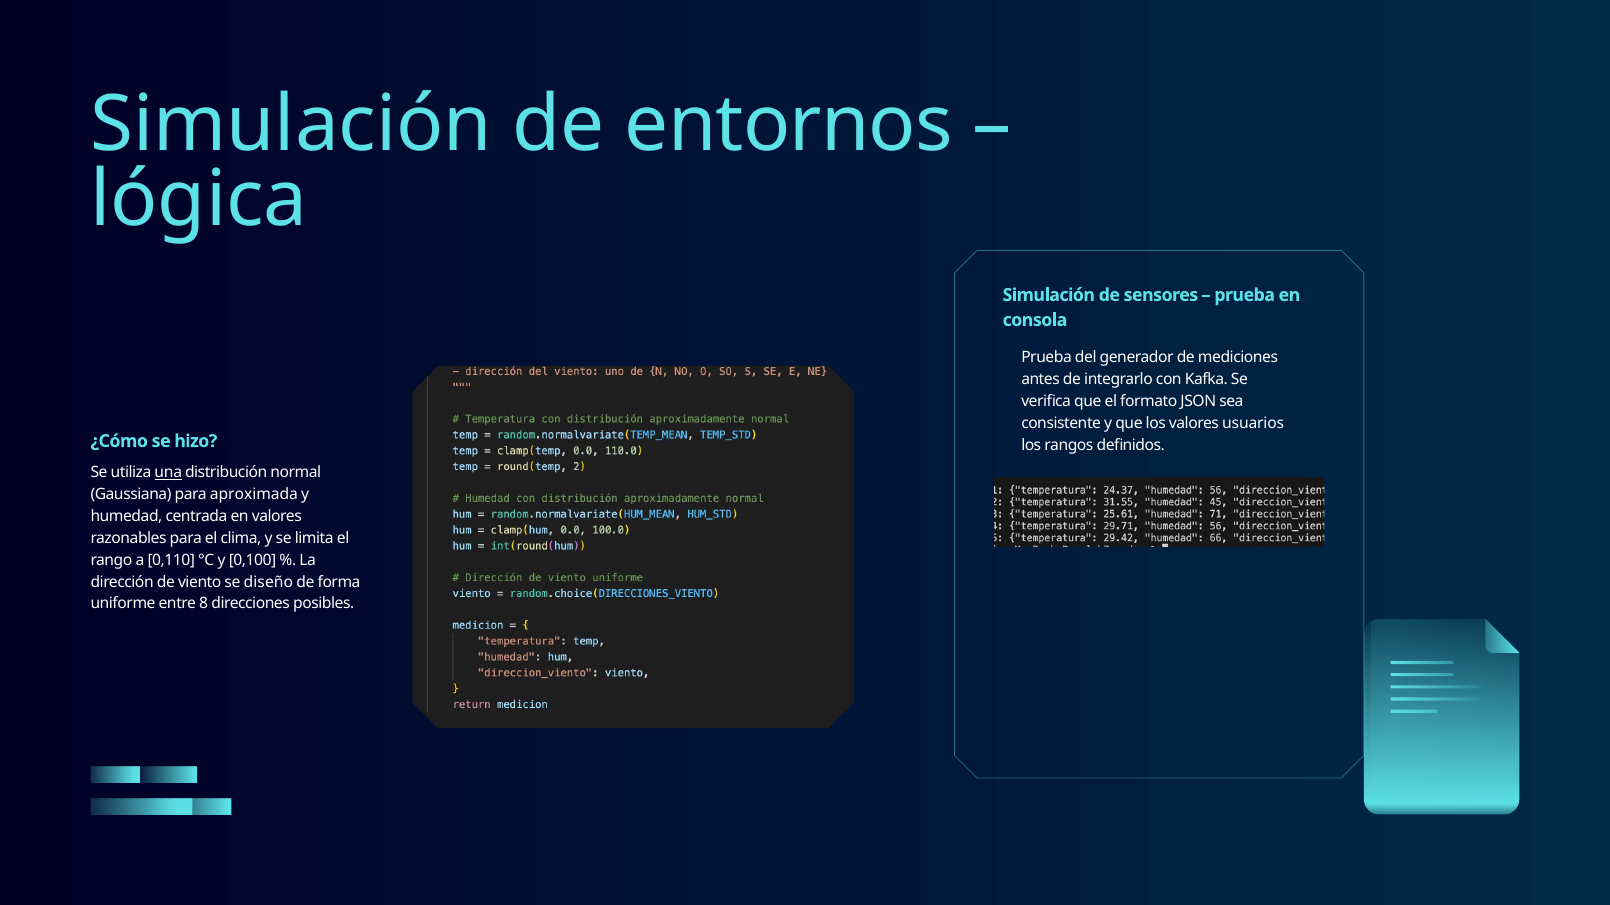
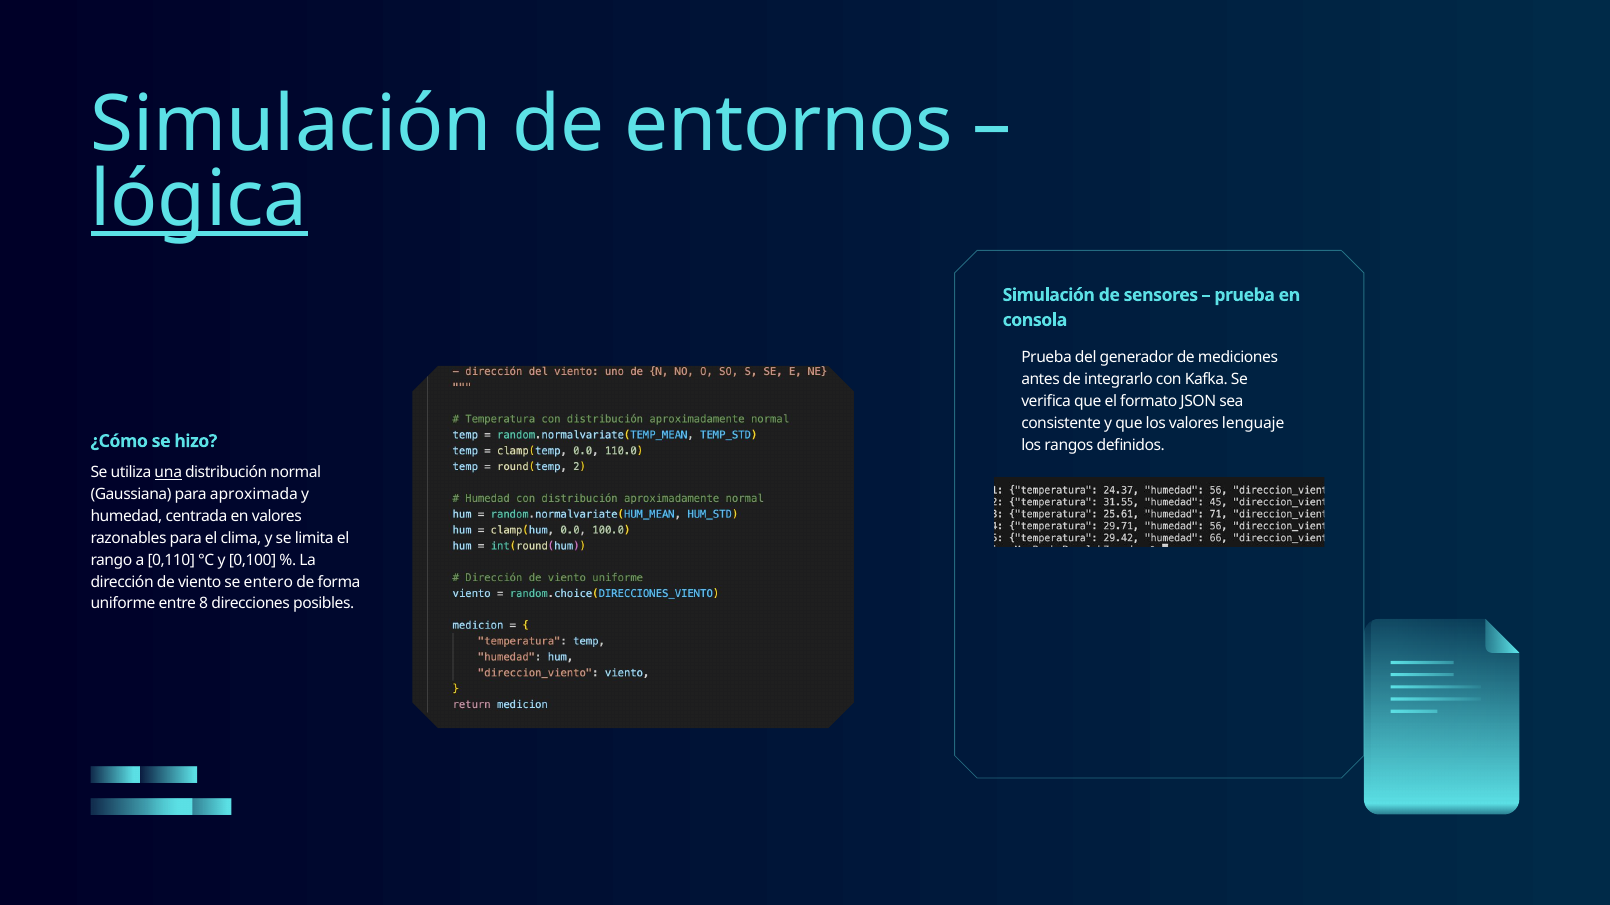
lógica underline: none -> present (199, 200)
usuarios: usuarios -> lenguaje (1253, 424)
diseño: diseño -> entero (268, 582)
